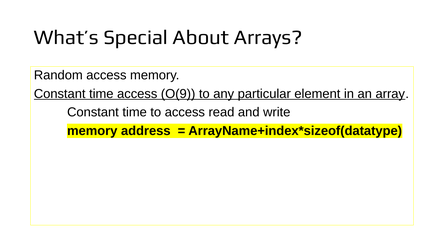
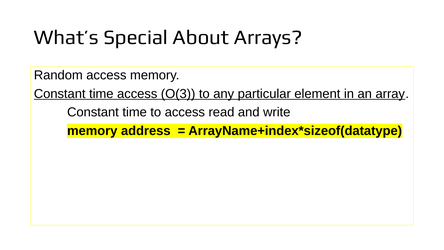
O(9: O(9 -> O(3 (178, 94)
